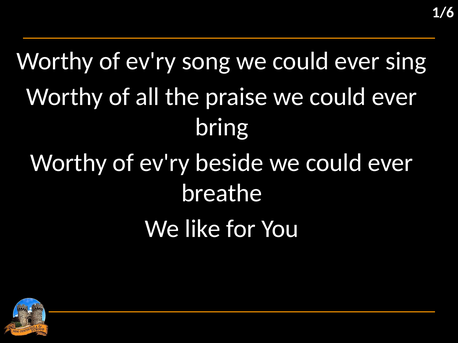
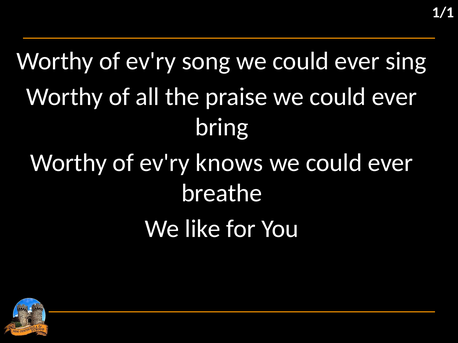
1/6: 1/6 -> 1/1 (443, 12)
beside: beside -> knows (229, 163)
